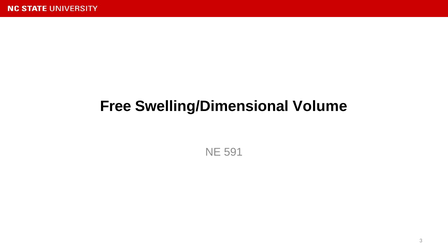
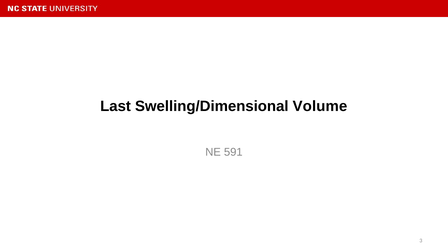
Free: Free -> Last (116, 106)
